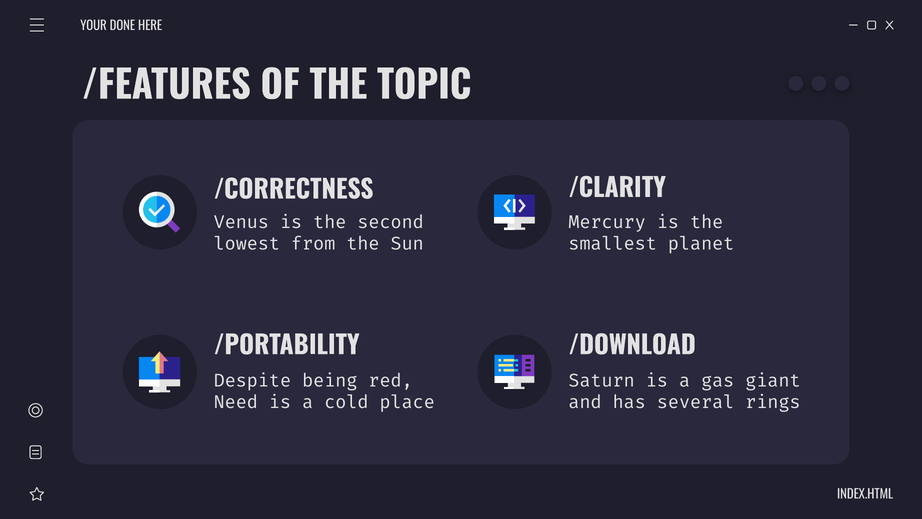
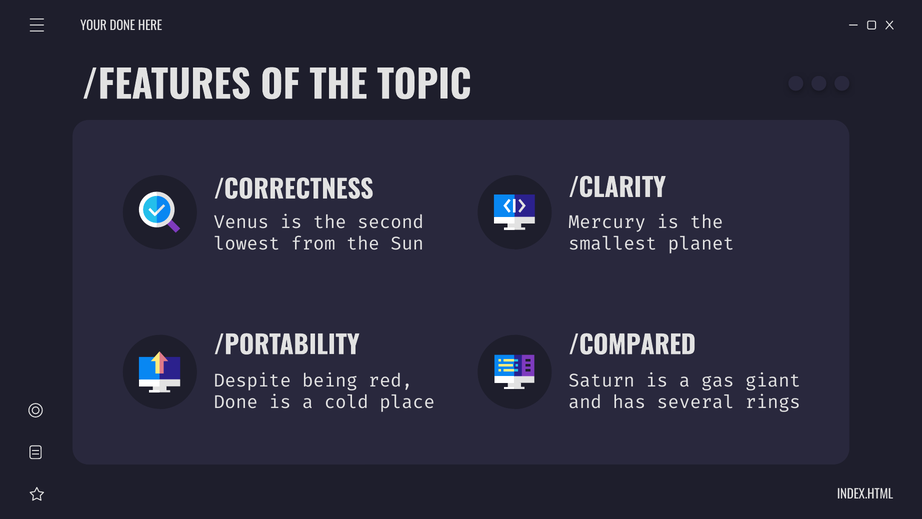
/DOWNLOAD: /DOWNLOAD -> /COMPARED (632, 346)
Need: Need -> Done (236, 402)
